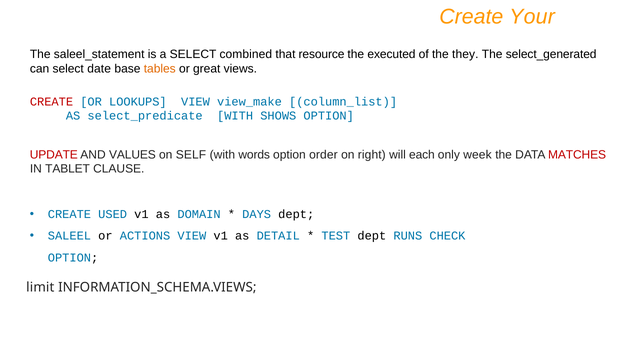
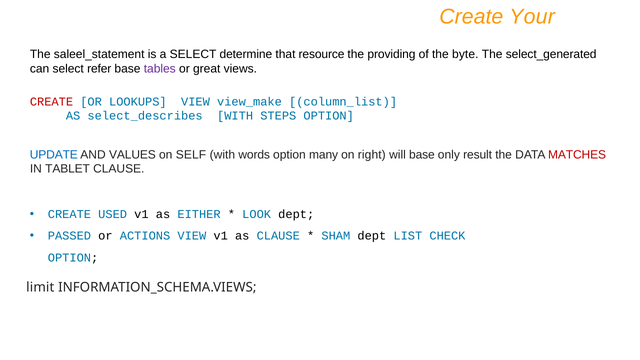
combined: combined -> determine (246, 54)
executed: executed -> providing (391, 54)
they: they -> byte (465, 54)
date: date -> refer (99, 69)
tables colour: orange -> purple (160, 69)
select_predicate: select_predicate -> select_describes (145, 116)
SHOWS: SHOWS -> STEPS (278, 116)
UPDATE colour: red -> blue (54, 155)
order: order -> many (324, 155)
will each: each -> base (422, 155)
week: week -> result (478, 155)
DOMAIN: DOMAIN -> EITHER (199, 214)
DAYS: DAYS -> LOOK (257, 214)
SALEEL: SALEEL -> PASSED (69, 236)
as DETAIL: DETAIL -> CLAUSE (278, 236)
TEST: TEST -> SHAM (336, 236)
RUNS: RUNS -> LIST (408, 236)
